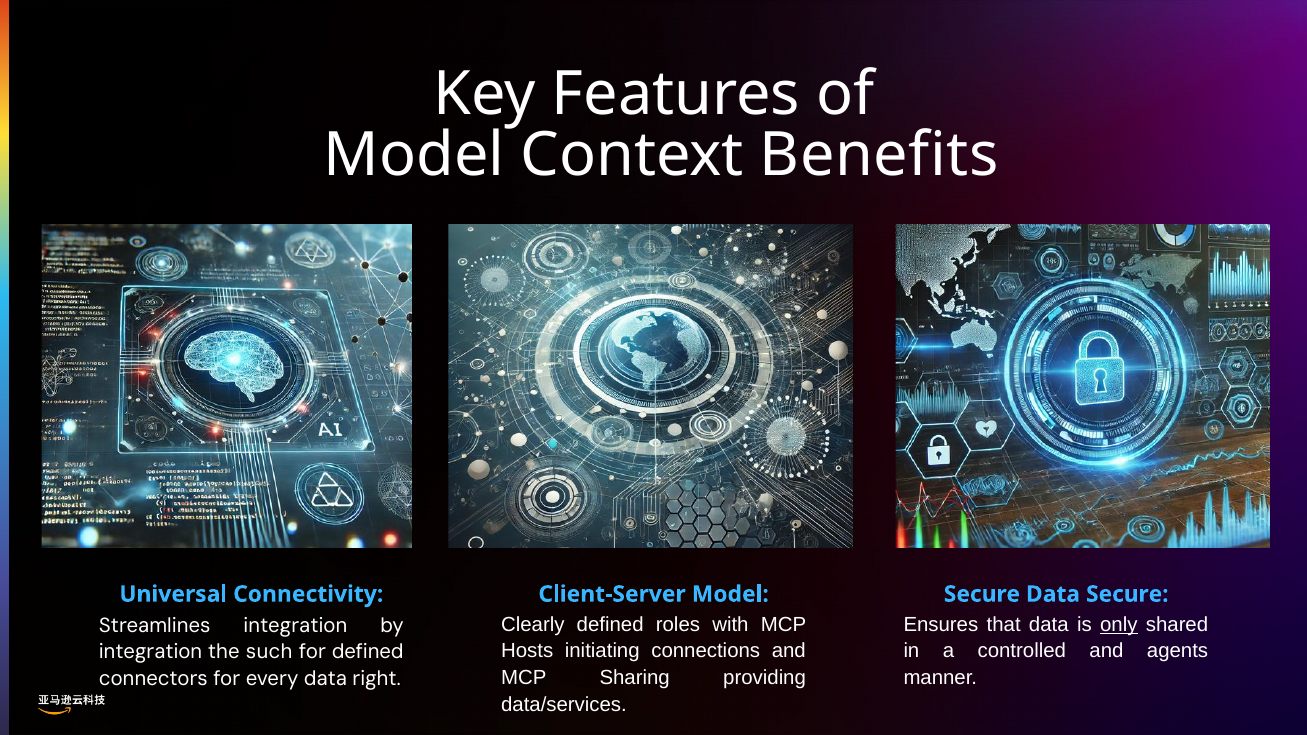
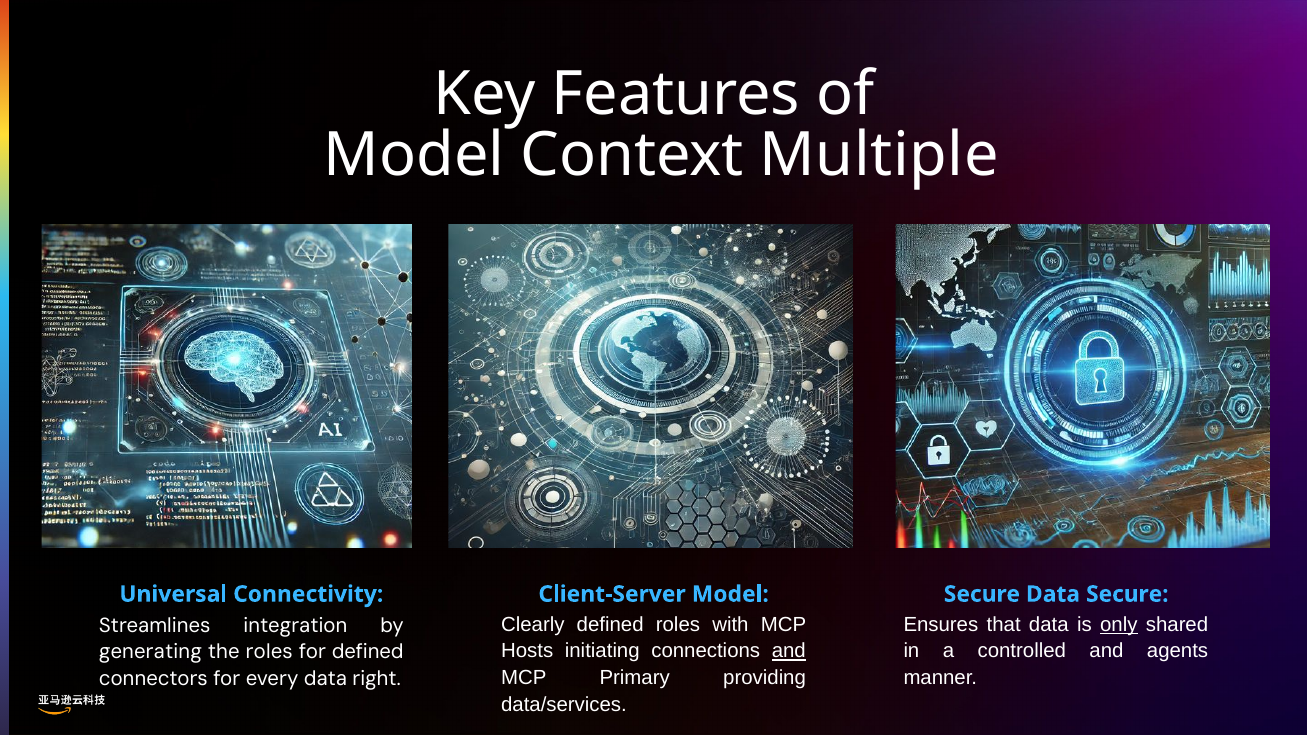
Benefits: Benefits -> Multiple (879, 155)
and underline: none -> present (789, 651)
integration: integration -> generating (150, 652)
the such: such -> roles (269, 652)
Sharing: Sharing -> Primary (635, 678)
